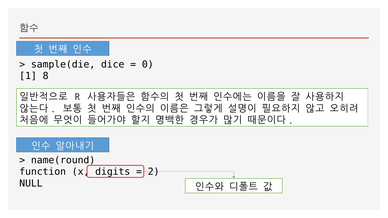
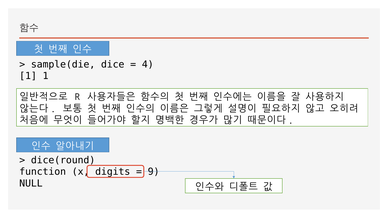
0: 0 -> 4 (148, 64)
1 8: 8 -> 1 (46, 76)
name(round: name(round -> dice(round (63, 160)
2: 2 -> 9 (154, 172)
